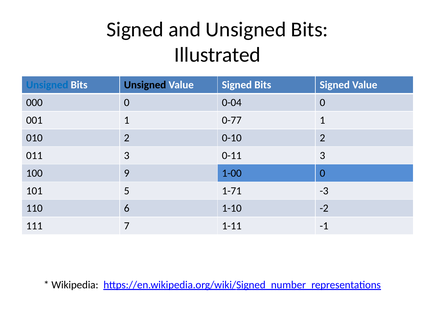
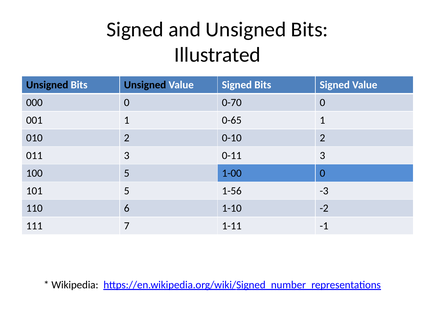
Unsigned colour: blue -> black (47, 85)
0-04: 0-04 -> 0-70 (232, 103)
0-77: 0-77 -> 0-65 (232, 120)
100 9: 9 -> 5 (127, 173)
1-71: 1-71 -> 1-56 (232, 191)
